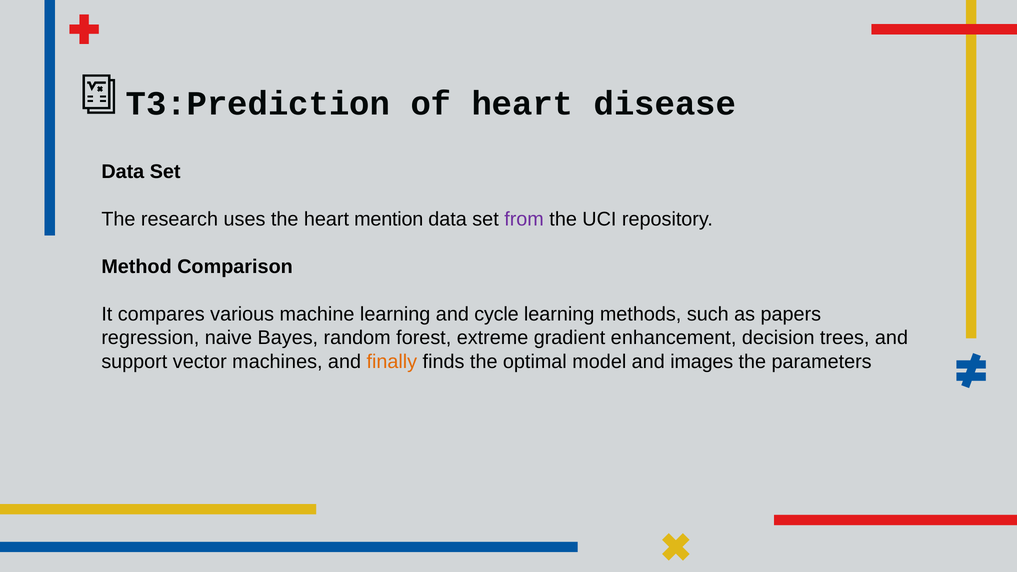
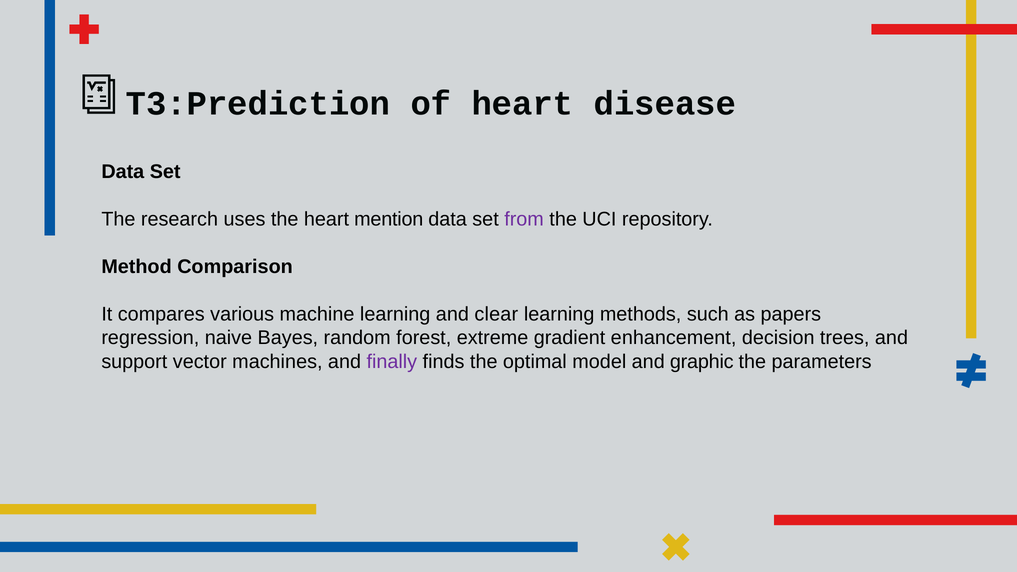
cycle: cycle -> clear (496, 314)
finally colour: orange -> purple (392, 362)
images: images -> graphic (702, 362)
